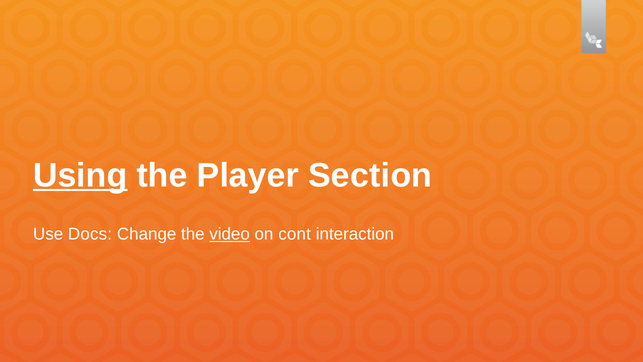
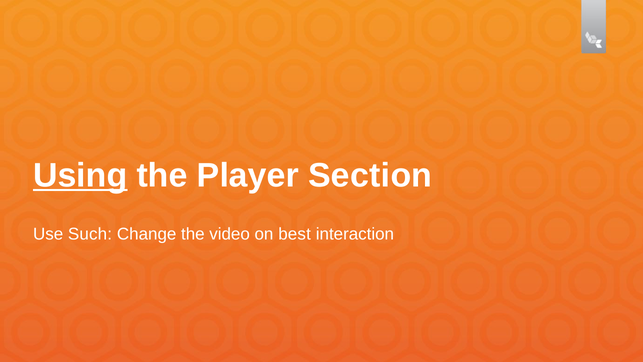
Docs: Docs -> Such (90, 234)
video underline: present -> none (230, 234)
cont: cont -> best (295, 234)
